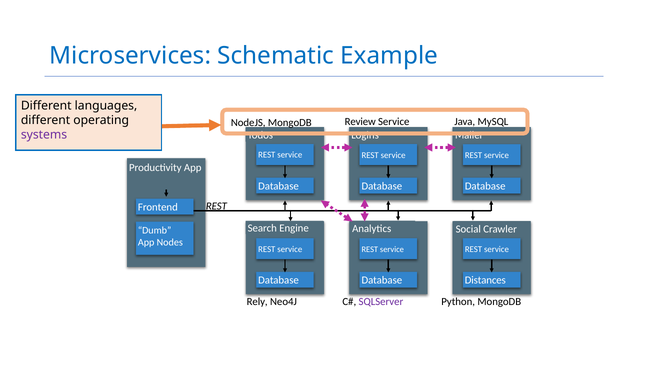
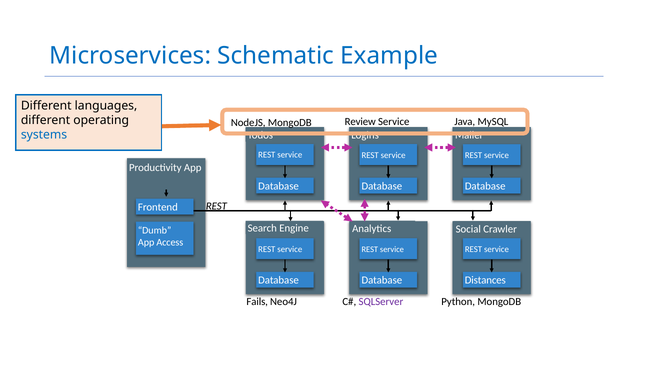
systems colour: purple -> blue (44, 135)
Nodes: Nodes -> Access (170, 242)
Rely: Rely -> Fails (257, 301)
